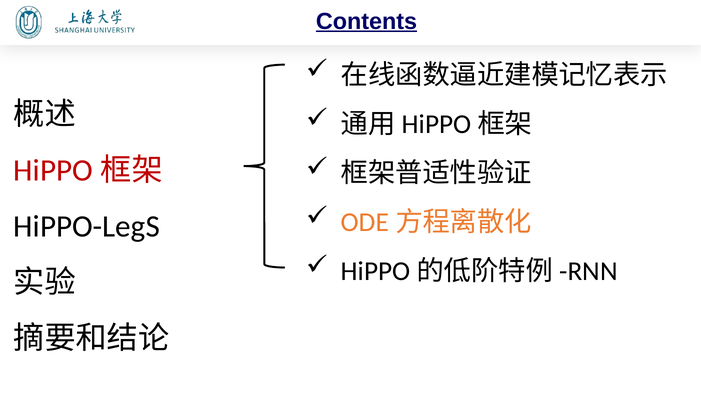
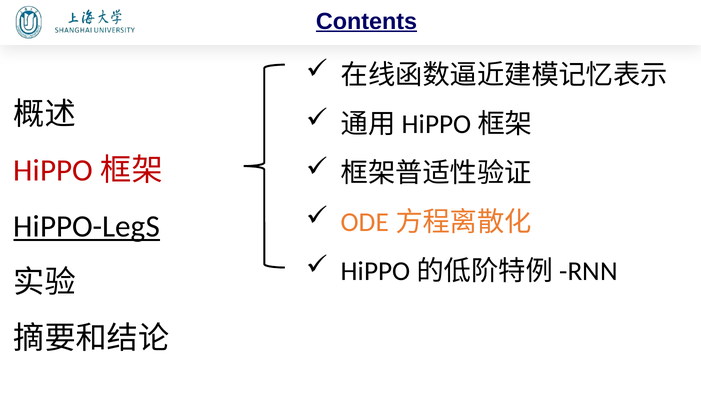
HiPPO-LegS underline: none -> present (87, 227)
